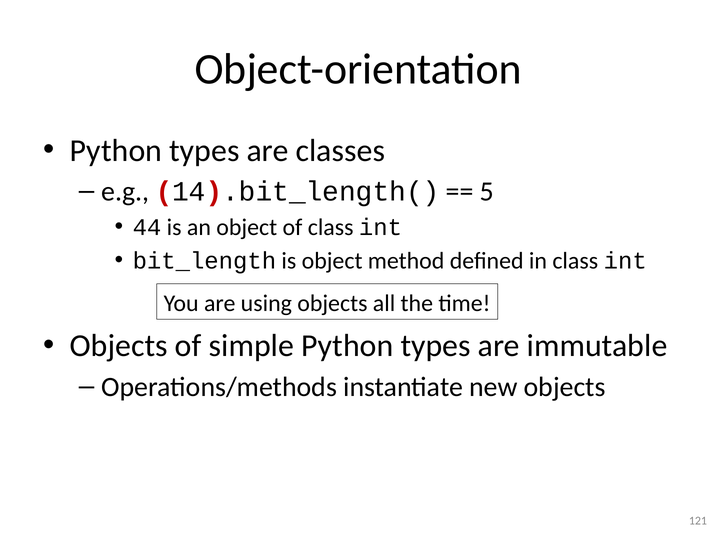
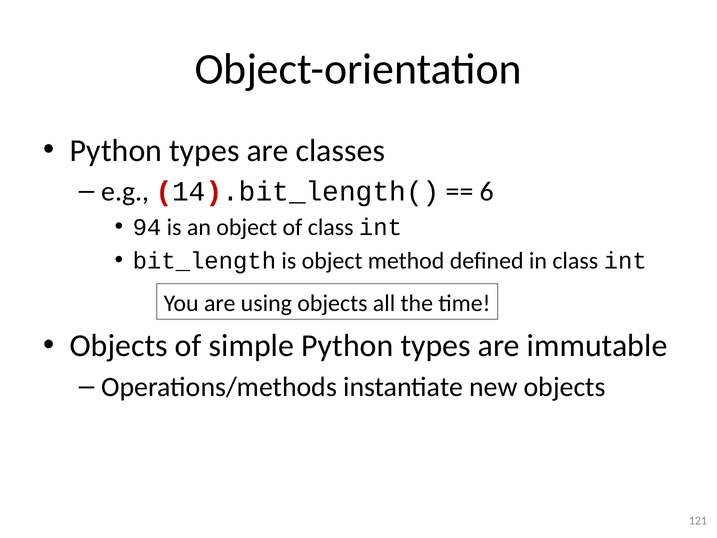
5: 5 -> 6 (487, 192)
44: 44 -> 94 (147, 227)
